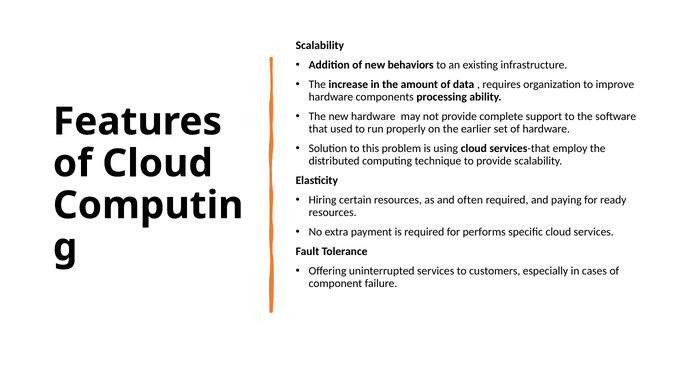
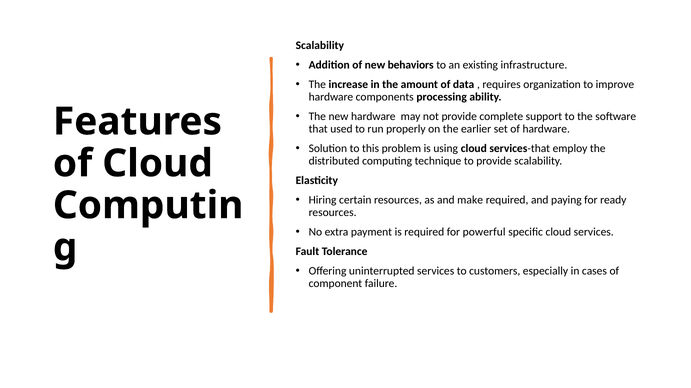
often: often -> make (470, 200)
performs: performs -> powerful (484, 232)
